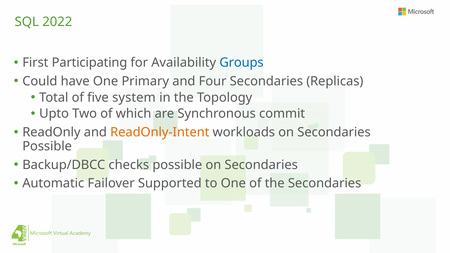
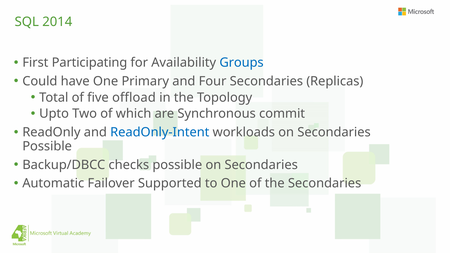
2022: 2022 -> 2014 (57, 22)
system: system -> offload (134, 98)
ReadOnly-Intent colour: orange -> blue (160, 132)
